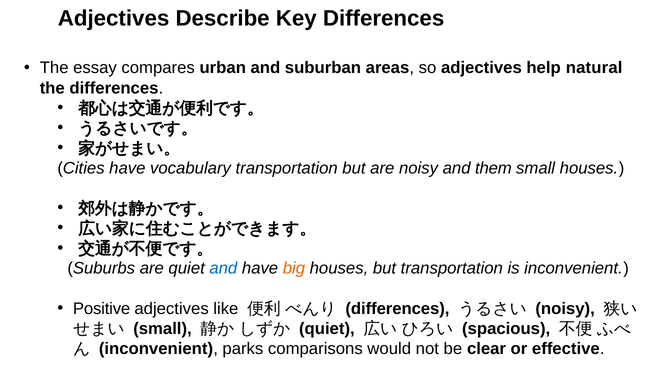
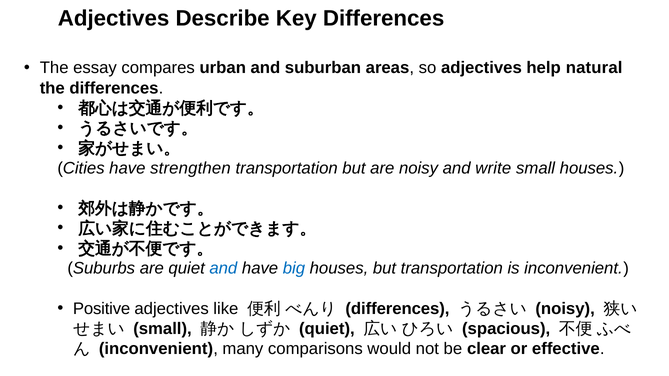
vocabulary: vocabulary -> strengthen (190, 168)
them: them -> write (493, 168)
big colour: orange -> blue (294, 269)
parks: parks -> many (243, 349)
